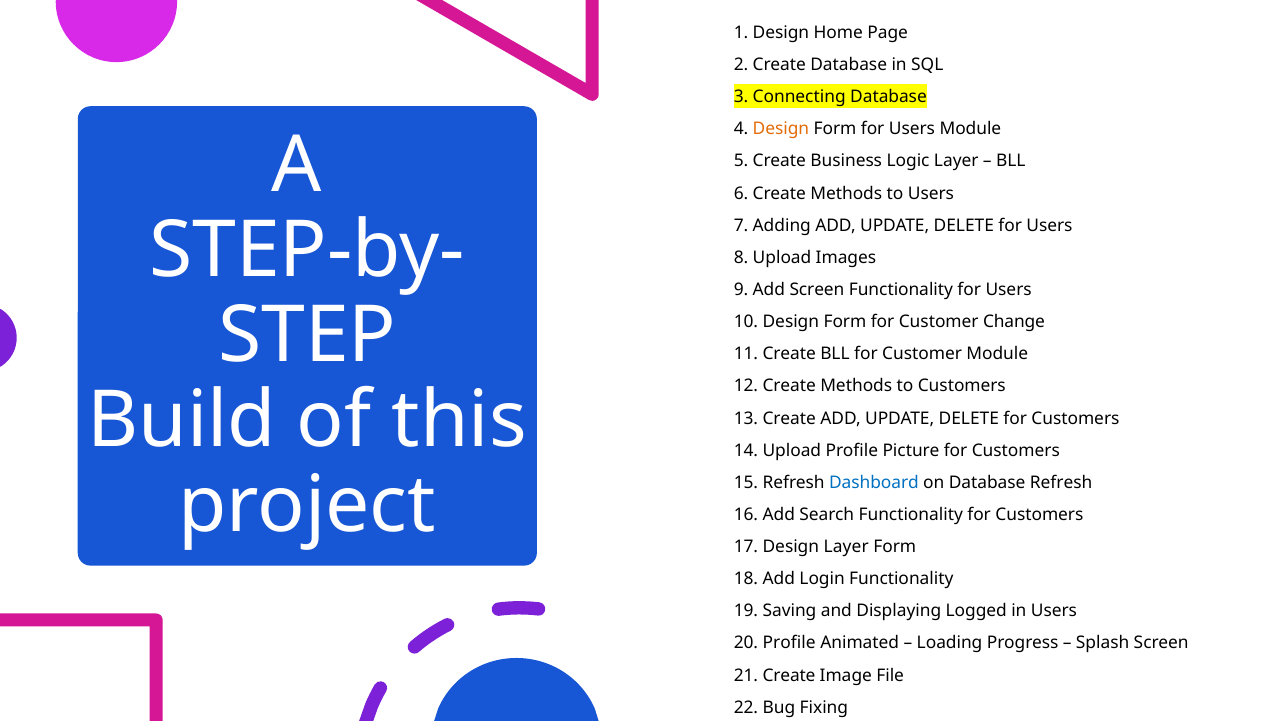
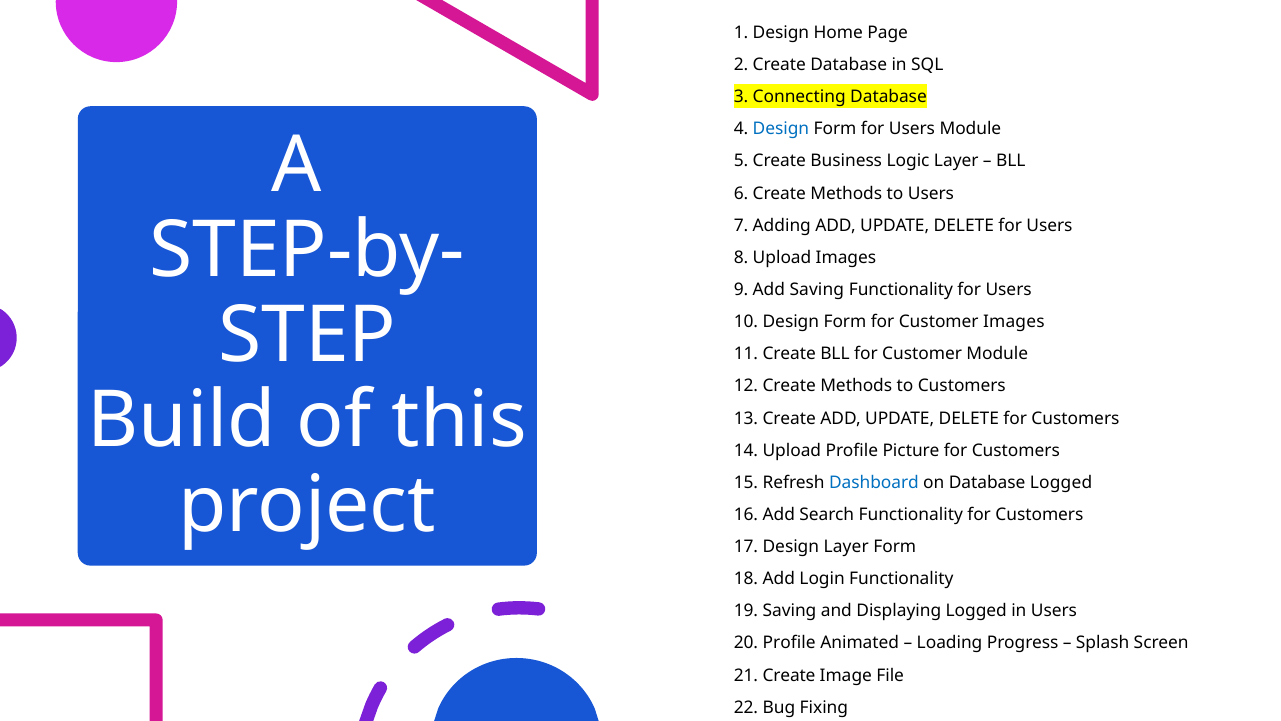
Design colour: orange -> blue (781, 129)
Add Screen: Screen -> Saving (817, 290)
Customer Change: Change -> Images (1014, 322)
Database Refresh: Refresh -> Logged (1061, 482)
